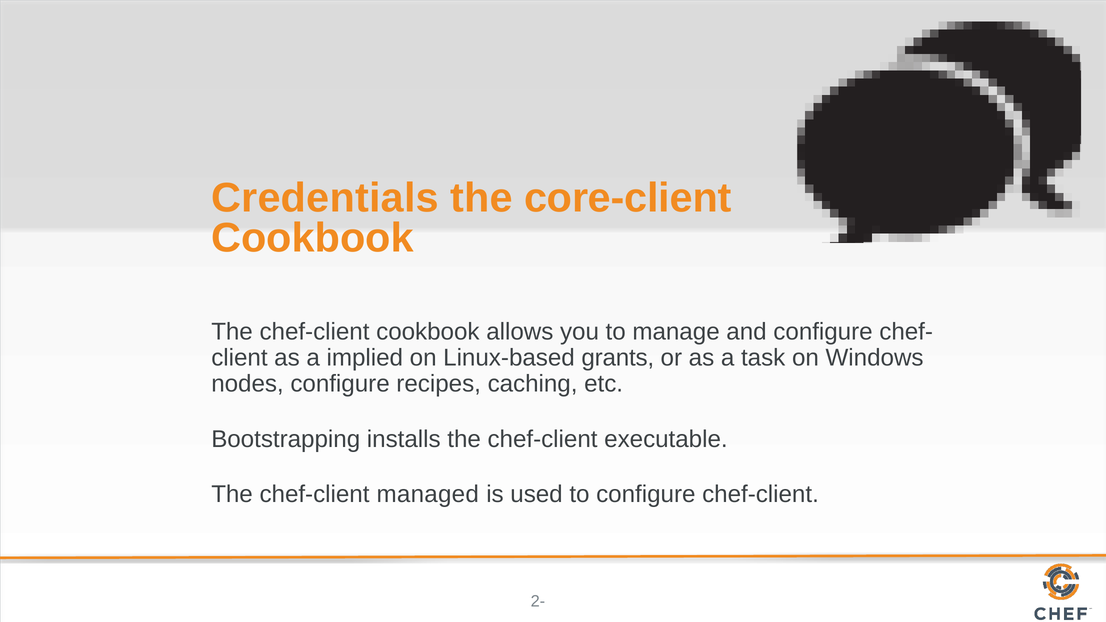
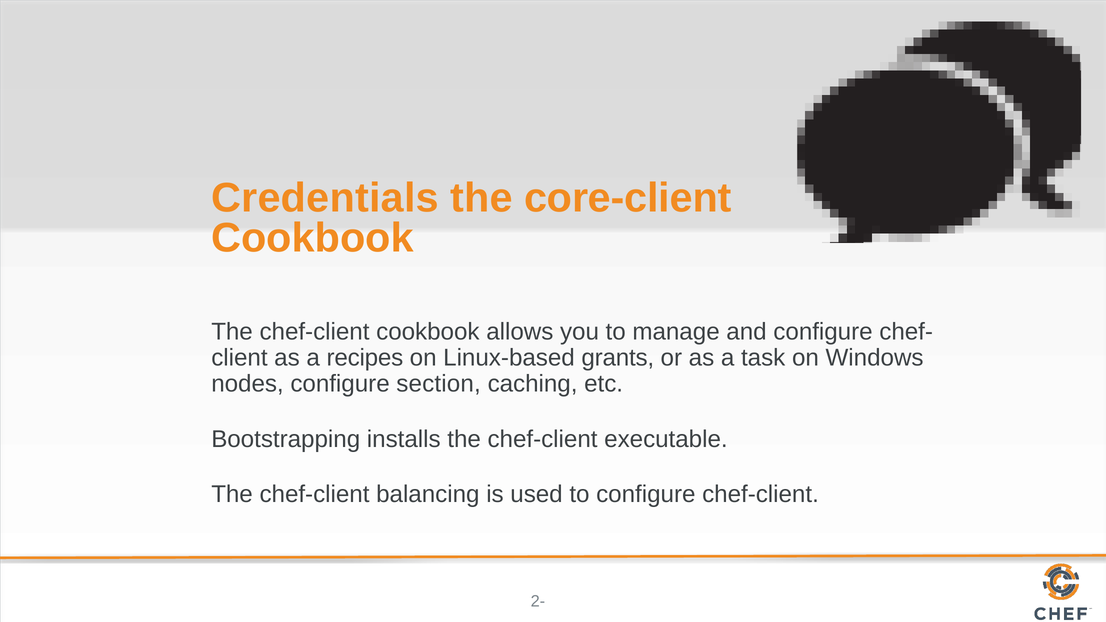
implied: implied -> recipes (365, 358)
recipes: recipes -> section (439, 384)
managed: managed -> balancing (428, 494)
